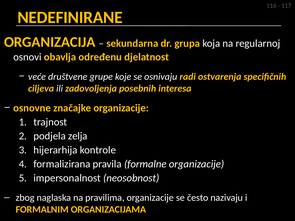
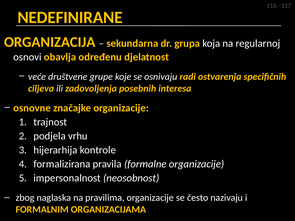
zelja: zelja -> vrhu (78, 136)
